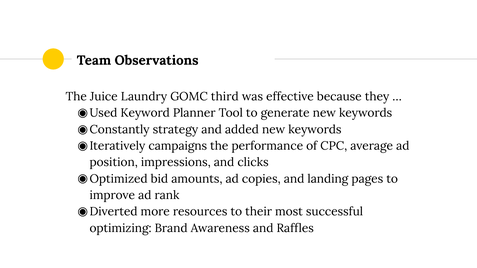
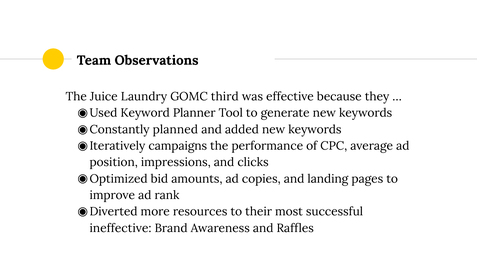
strategy: strategy -> planned (175, 130)
optimizing: optimizing -> ineffective (120, 228)
